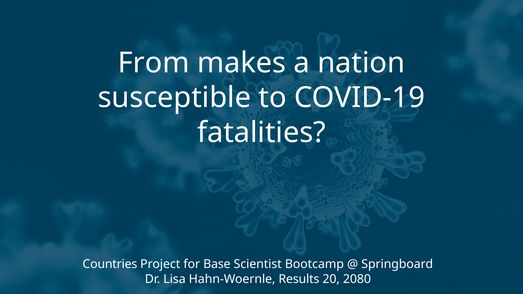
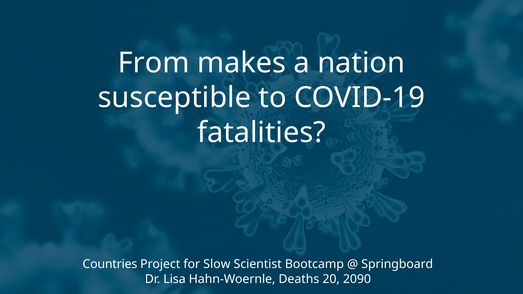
Base: Base -> Slow (217, 264)
Results: Results -> Deaths (299, 279)
2080: 2080 -> 2090 (357, 279)
